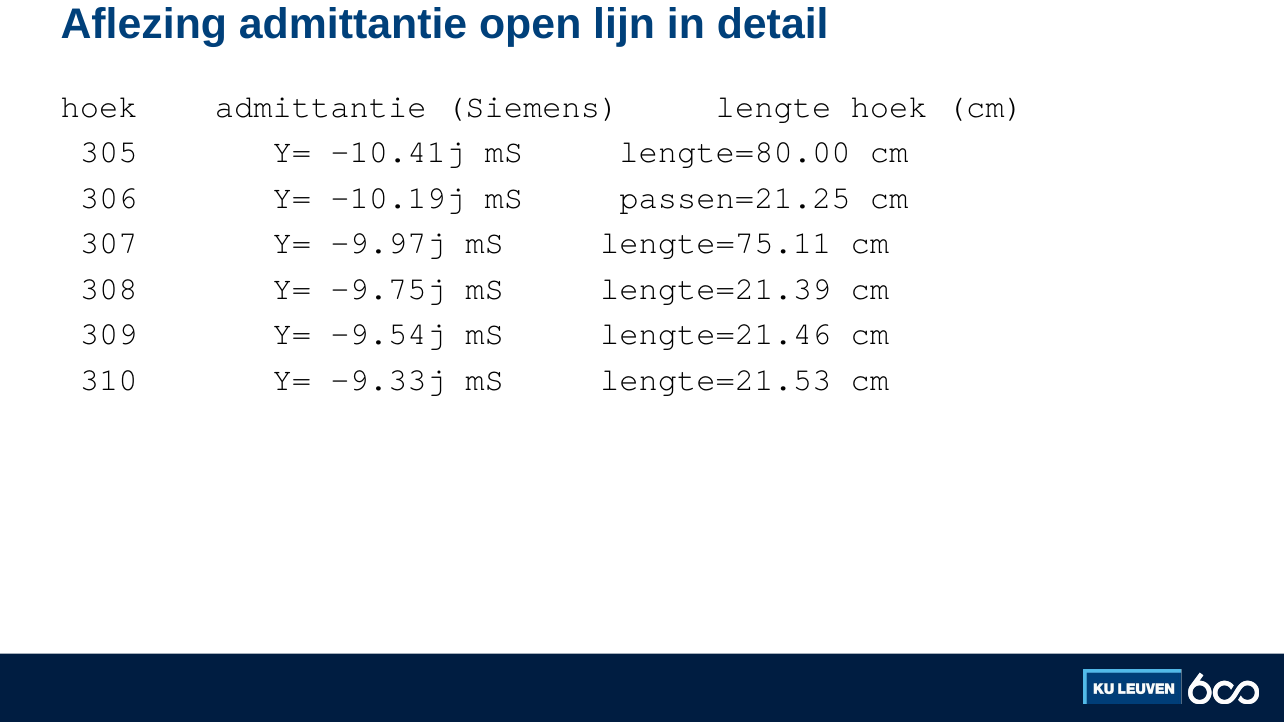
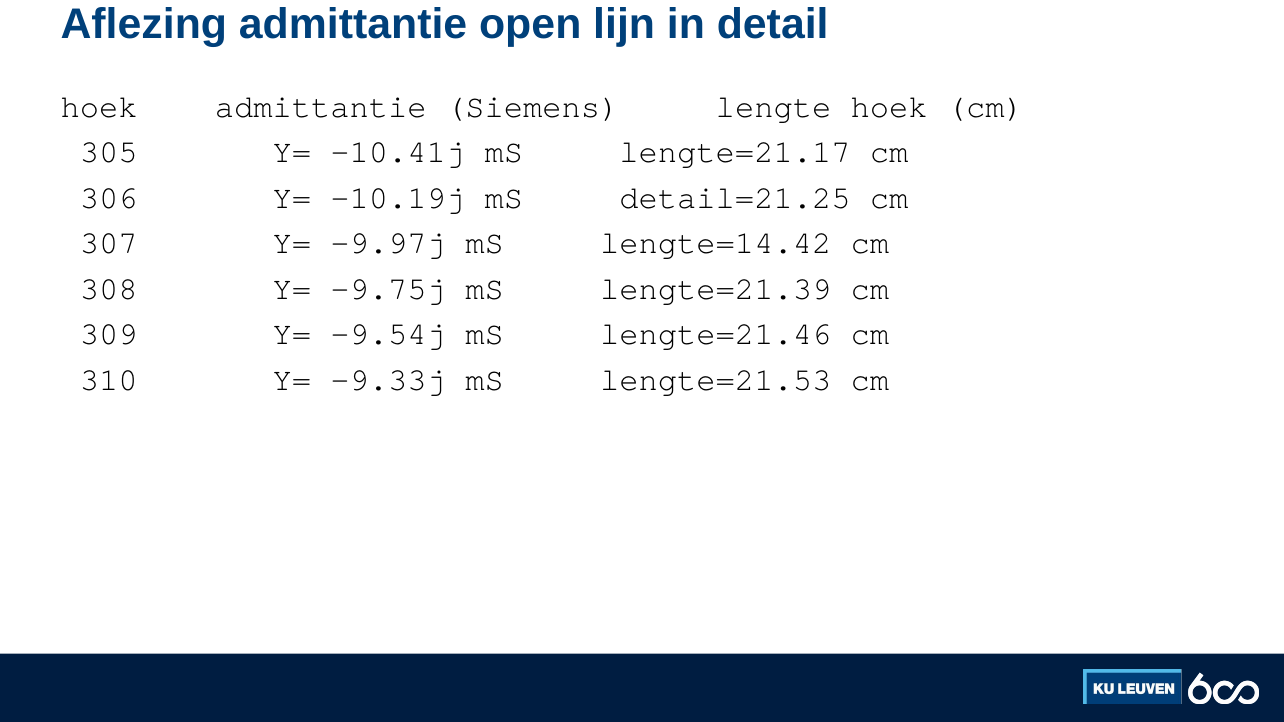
lengte=80.00: lengte=80.00 -> lengte=21.17 (735, 152)
passen=21.25: passen=21.25 -> detail=21.25 (735, 198)
lengte=75.11: lengte=75.11 -> lengte=14.42 (716, 243)
